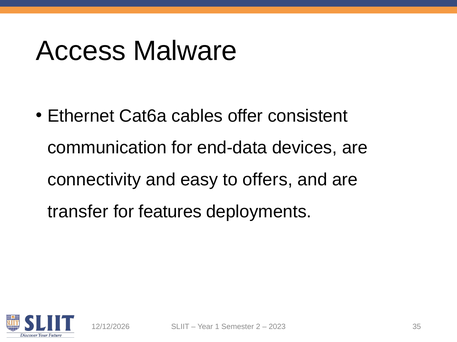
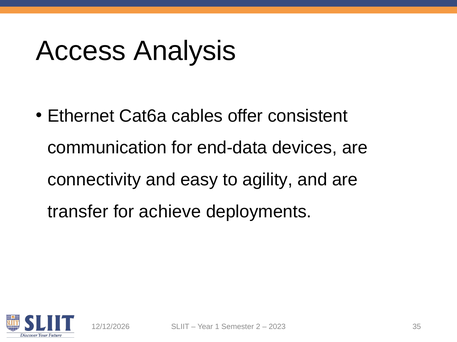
Malware: Malware -> Analysis (185, 51)
offers: offers -> agility (268, 180)
features: features -> achieve (170, 212)
